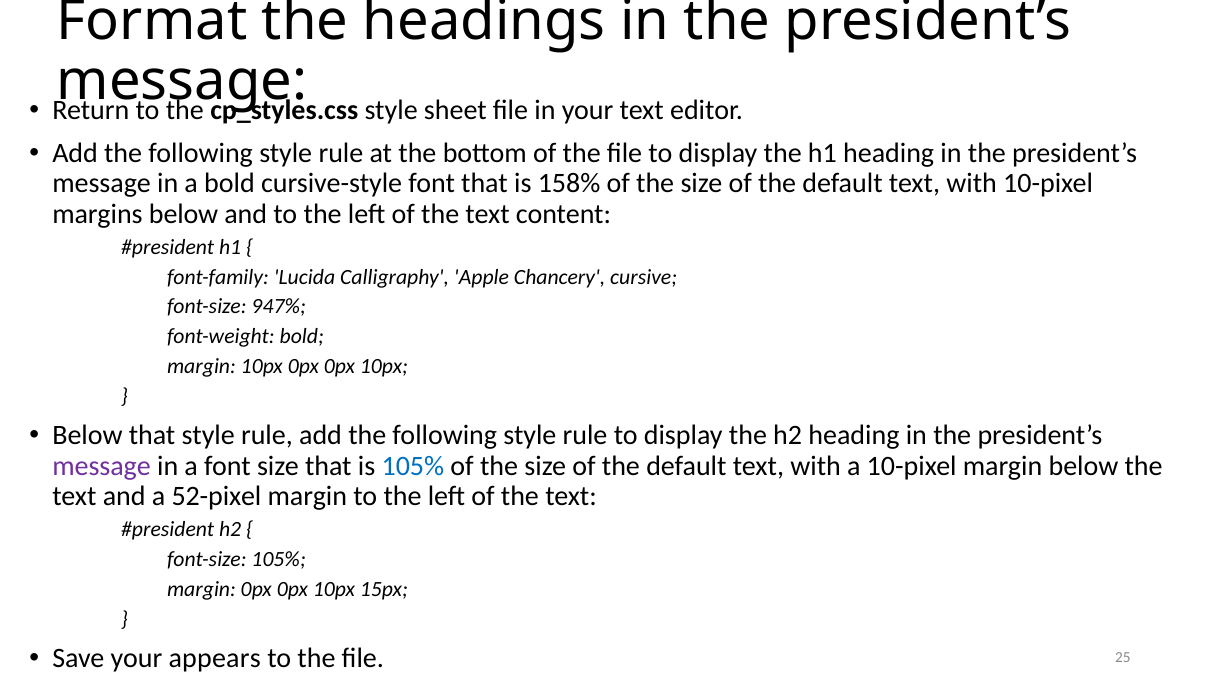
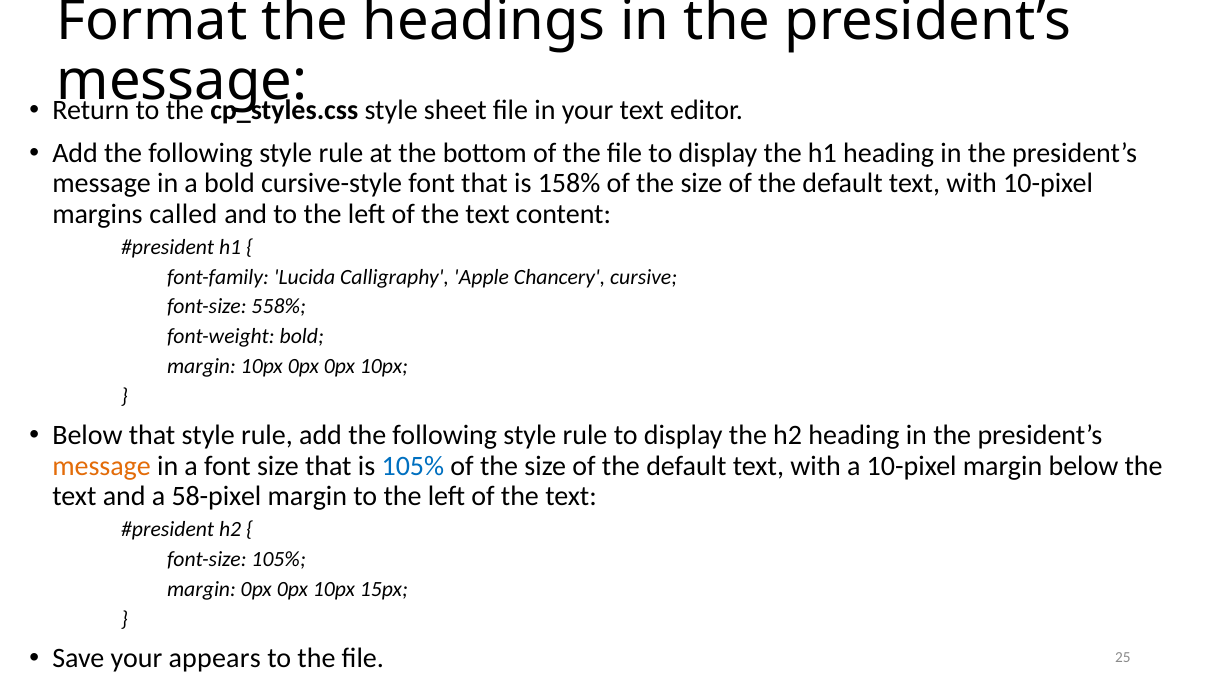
margins below: below -> called (183, 214)
947%: 947% -> 558% (279, 306)
message colour: purple -> orange (102, 466)
52-pixel: 52-pixel -> 58-pixel (216, 496)
